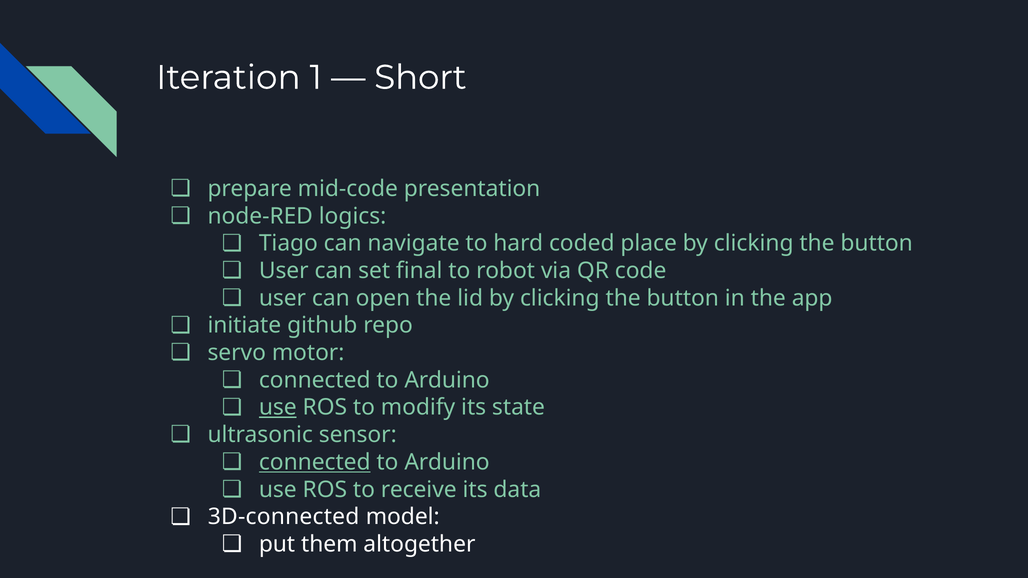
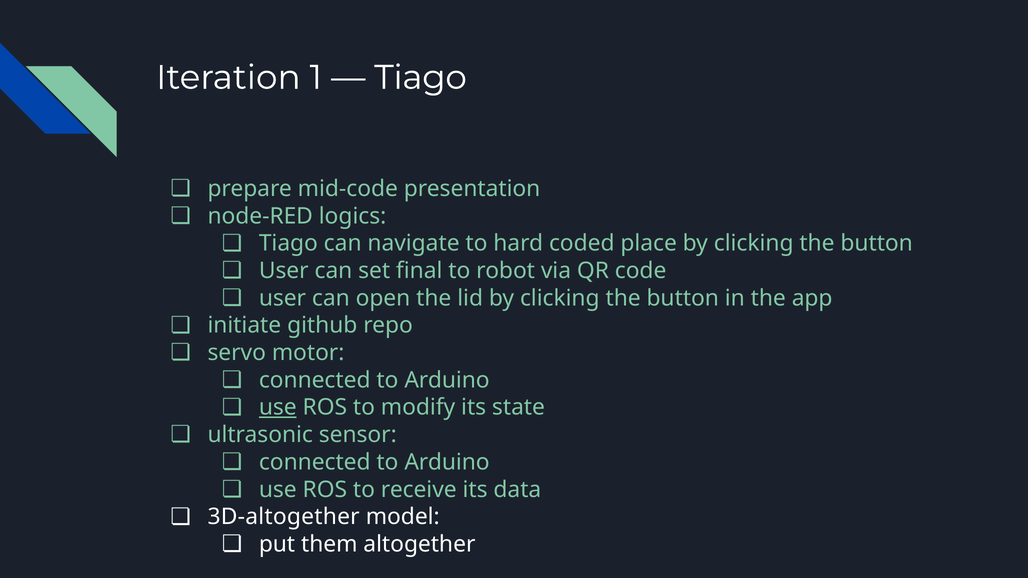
Short: Short -> Tiago (420, 78)
connected underline: present -> none (315, 462)
3D-connected: 3D-connected -> 3D-altogether (284, 517)
